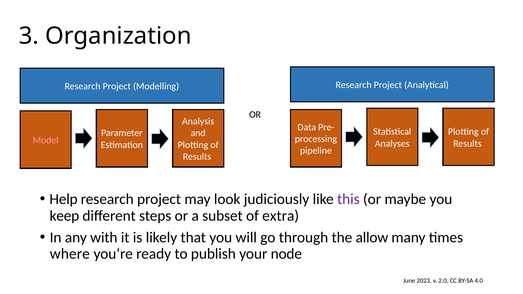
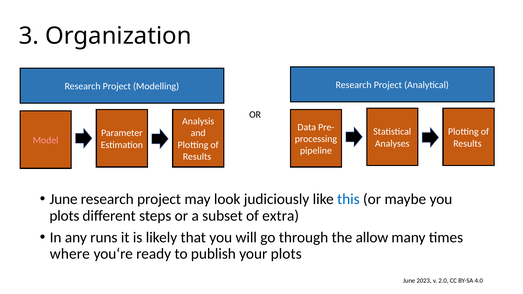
Help: Help -> June (64, 199)
this colour: purple -> blue (348, 199)
keep: keep -> plots (64, 216)
with: with -> runs (104, 238)
your node: node -> plots (286, 254)
